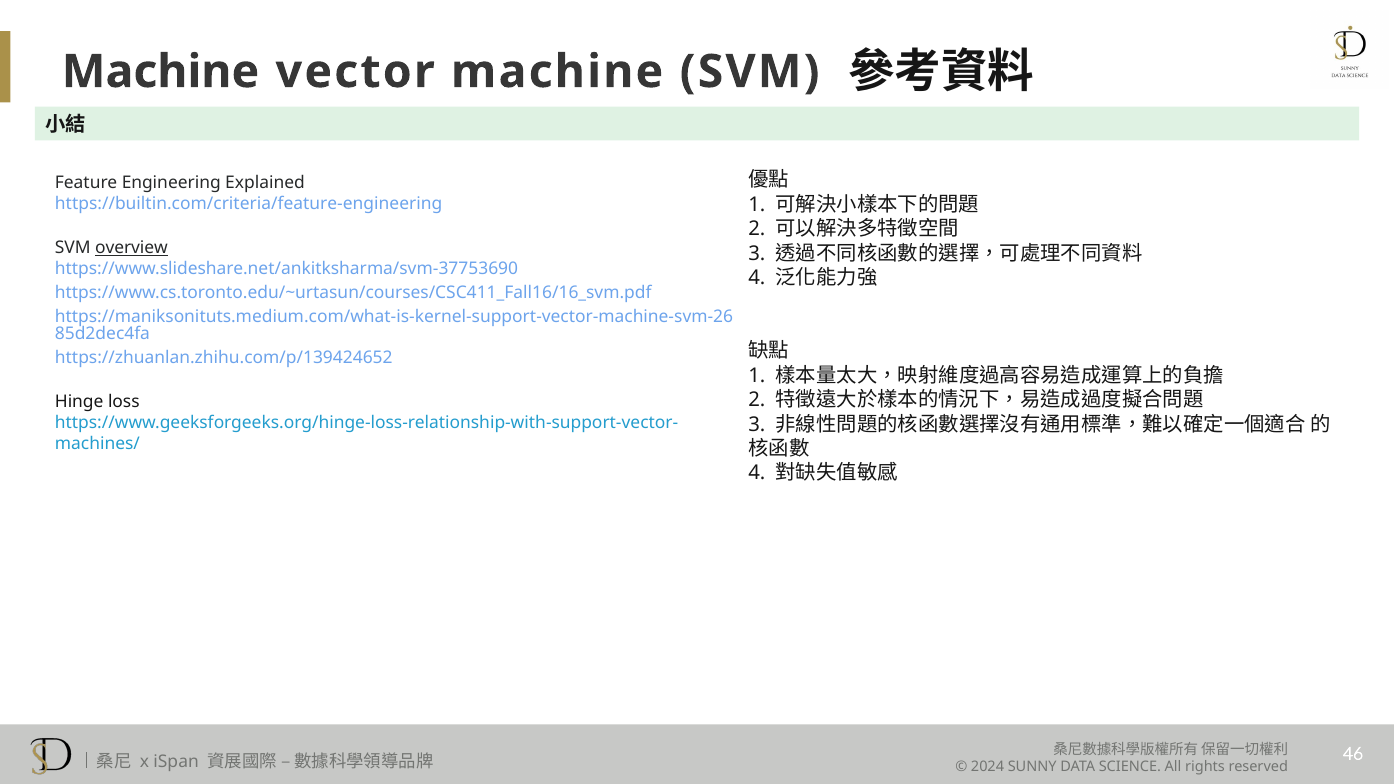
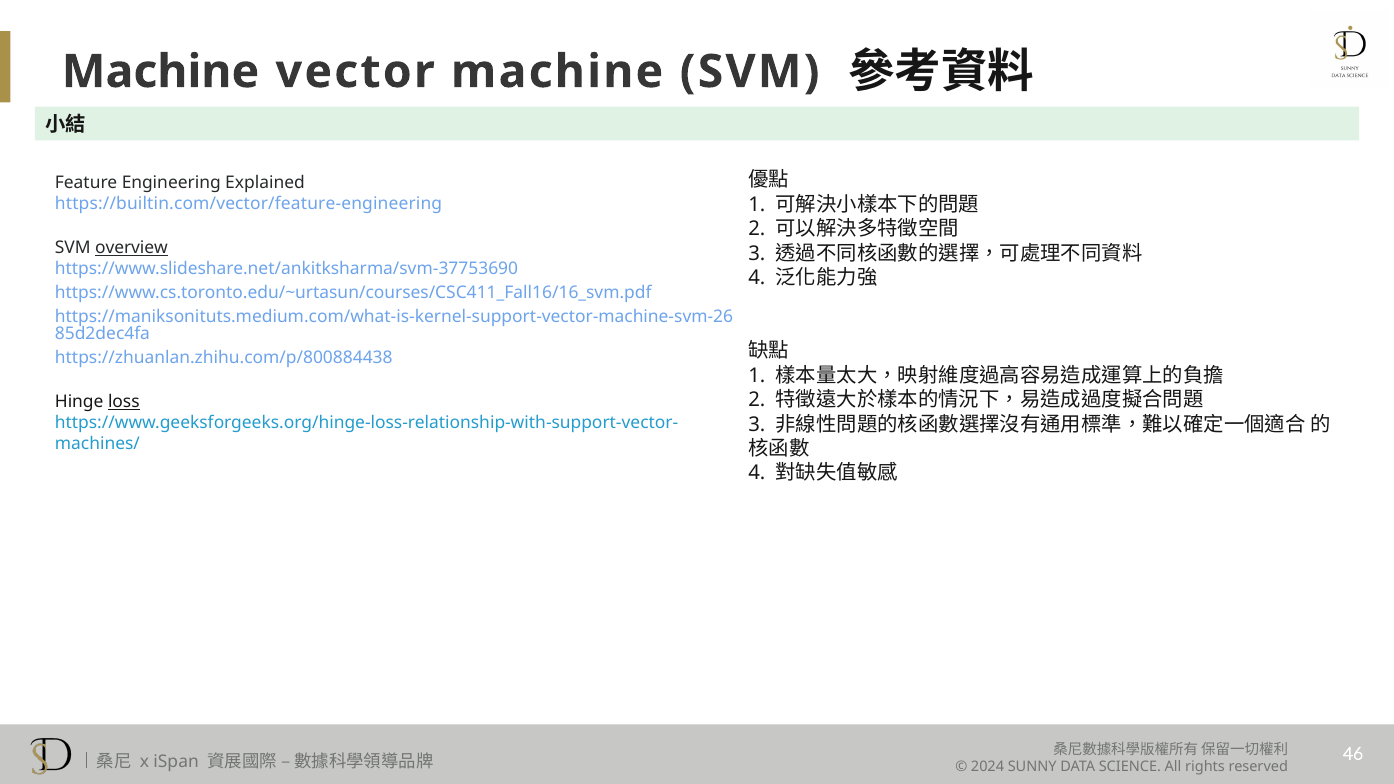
https://builtin.com/criteria/feature-engineering: https://builtin.com/criteria/feature-engineering -> https://builtin.com/vector/feature-engineering (249, 203)
https://zhuanlan.zhihu.com/p/139424652: https://zhuanlan.zhihu.com/p/139424652 -> https://zhuanlan.zhihu.com/p/800884438 (224, 357)
loss underline: none -> present (124, 402)
